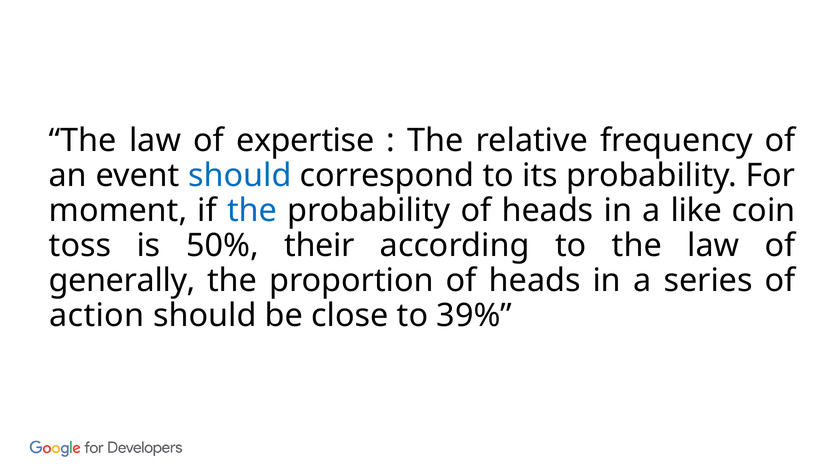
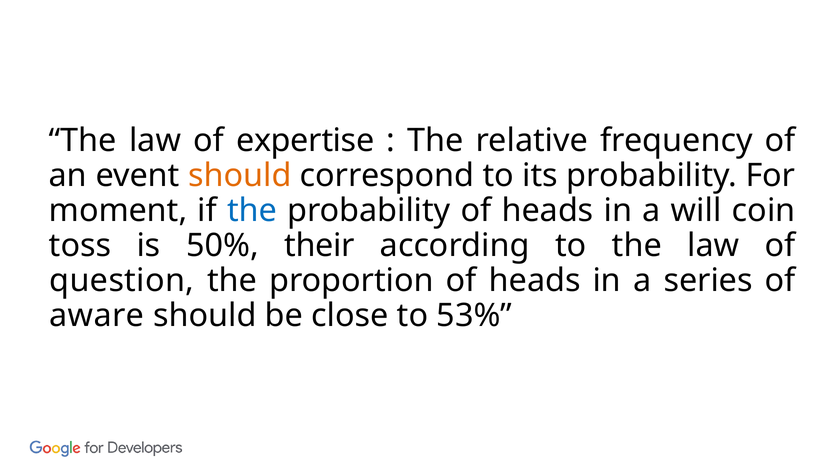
should colour: blue -> orange (240, 176)
like: like -> will (696, 211)
generally: generally -> question (122, 281)
action: action -> aware (97, 316)
39%: 39% -> 53% (474, 316)
